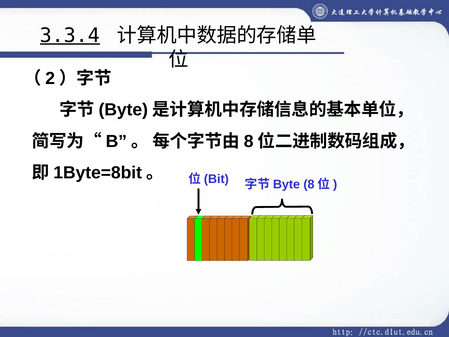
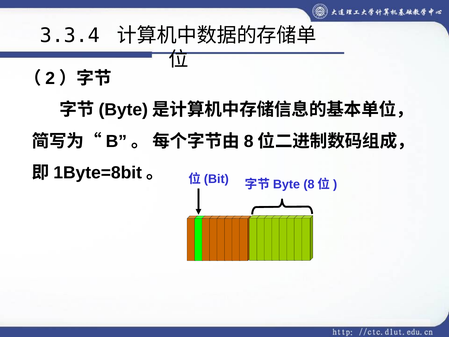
3.3.4 underline: present -> none (70, 35)
